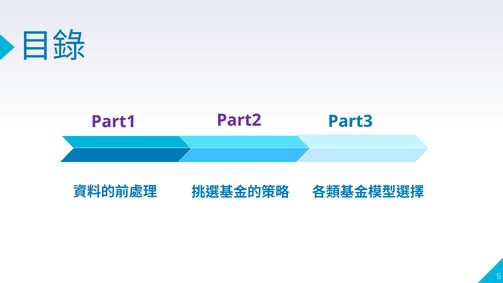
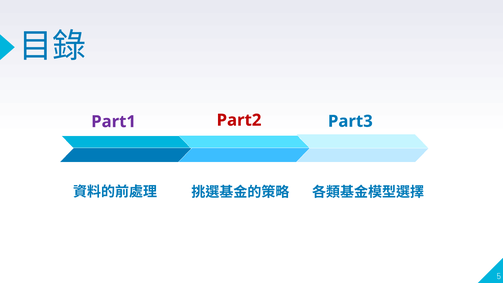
Part2 colour: purple -> red (239, 120)
